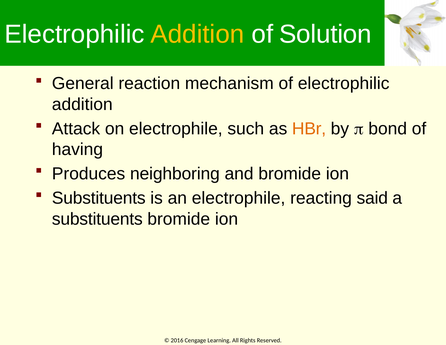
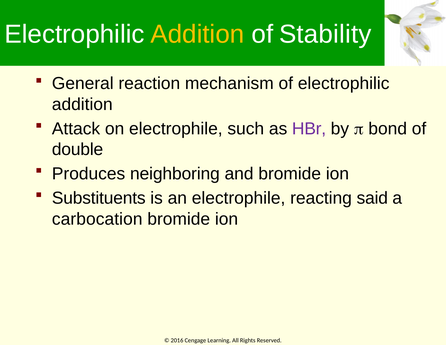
Solution: Solution -> Stability (325, 34)
HBr colour: orange -> purple (309, 129)
having: having -> double (78, 149)
substituents: substituents -> carbocation (97, 219)
